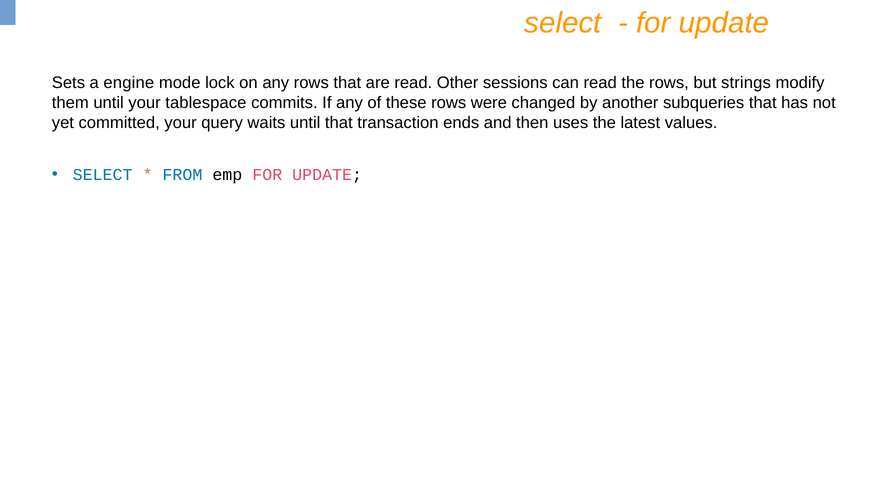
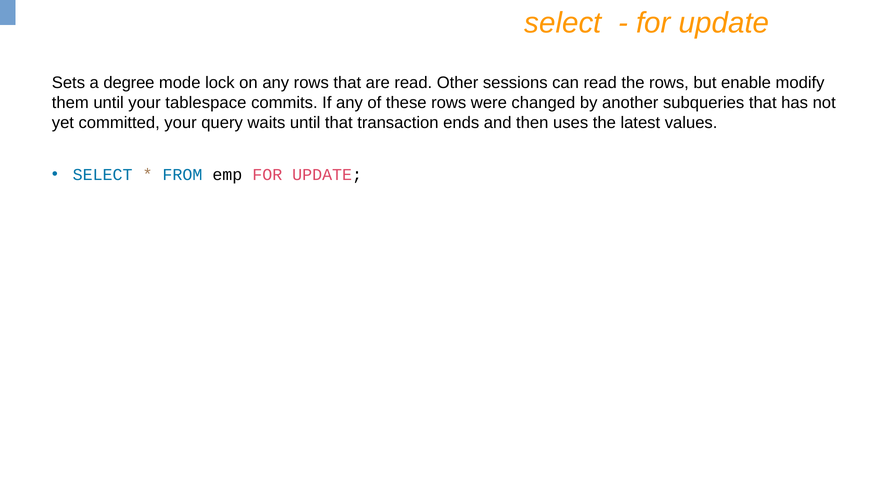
engine: engine -> degree (129, 83)
strings: strings -> enable (746, 83)
